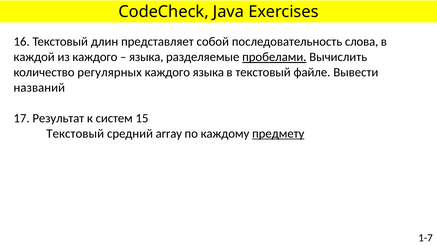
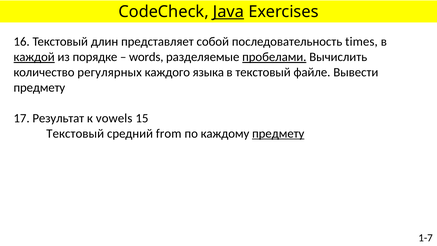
Java underline: none -> present (229, 12)
слова: слова -> times (361, 42)
каждой underline: none -> present (34, 57)
из каждого: каждого -> порядке (95, 57)
языка: языка -> words (146, 57)
названий: названий -> предмету (39, 88)
систем: систем -> vowels (114, 118)
array: array -> from (169, 134)
